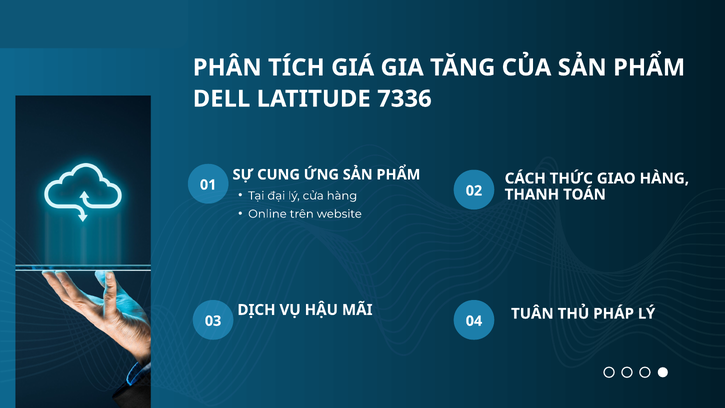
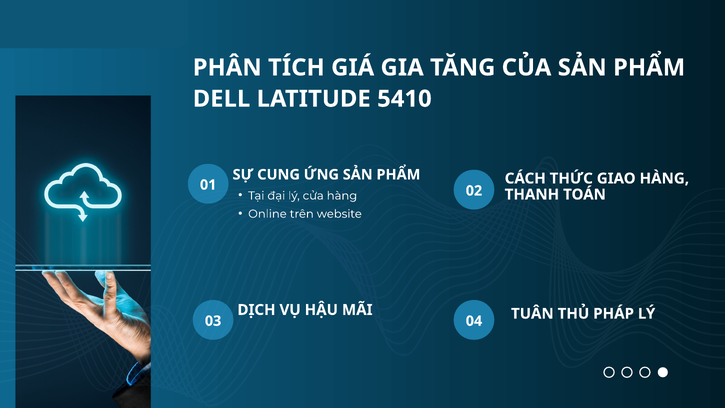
7336: 7336 -> 5410 (404, 99)
